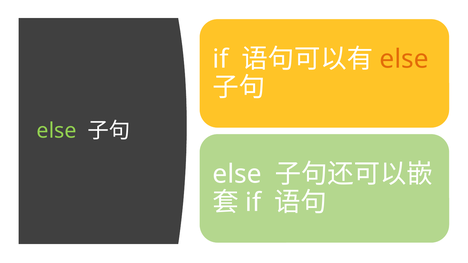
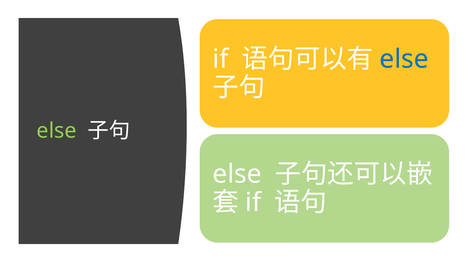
else colour: orange -> blue (404, 59)
